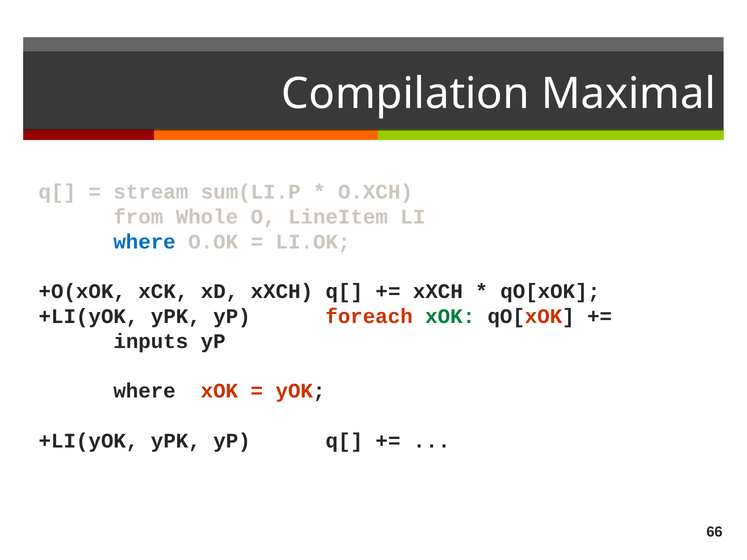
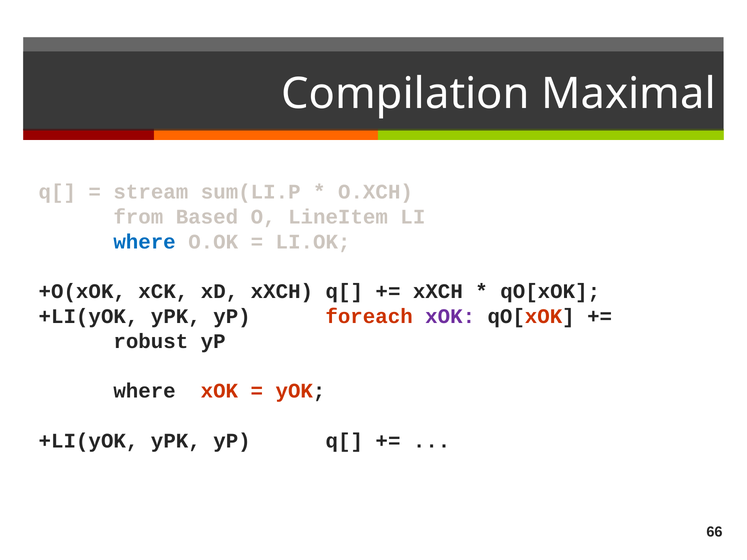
Whole: Whole -> Based (207, 217)
xOK colour: green -> purple (450, 317)
inputs: inputs -> robust (151, 341)
